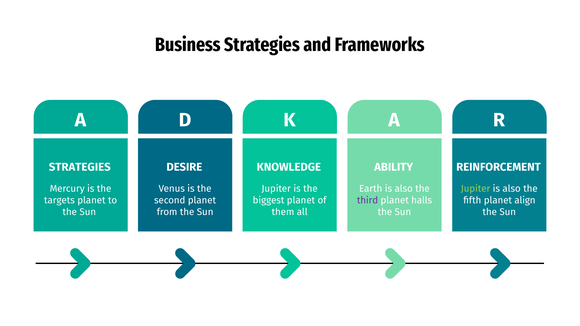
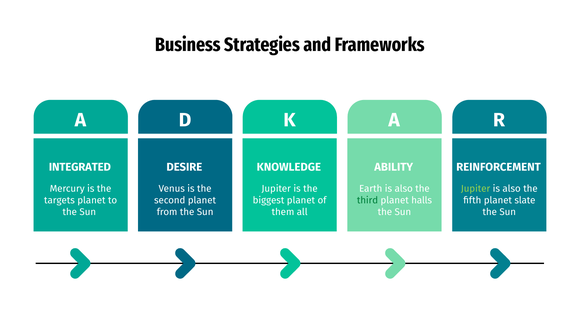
STRATEGIES: STRATEGIES -> INTEGRATED (80, 167)
third colour: purple -> green (368, 200)
align: align -> slate (525, 200)
